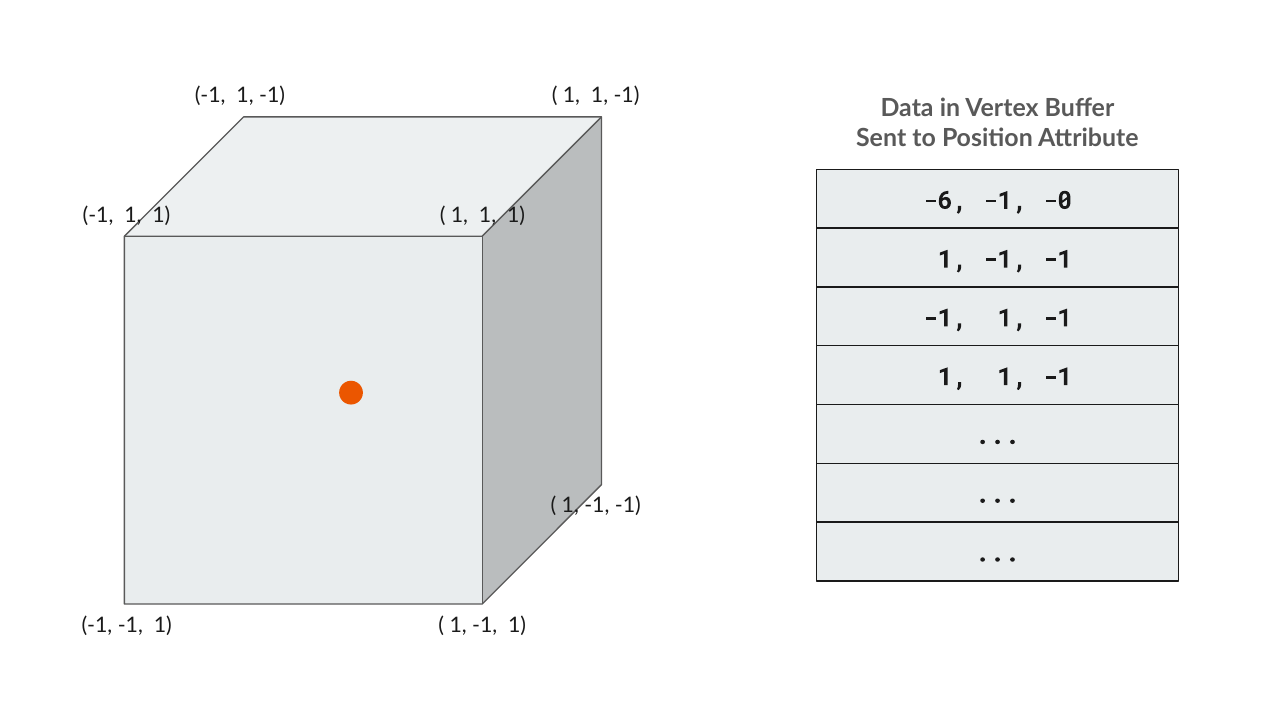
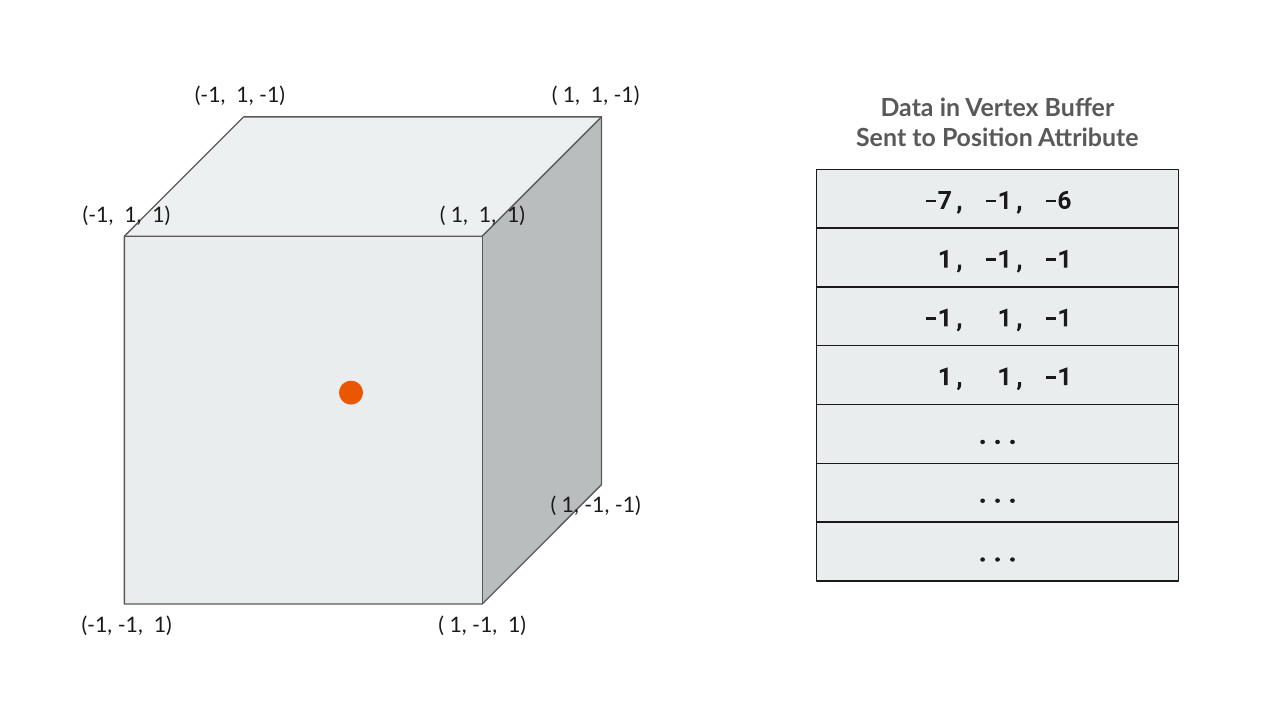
-6: -6 -> -7 (945, 200)
-0: -0 -> -6 (1057, 200)
